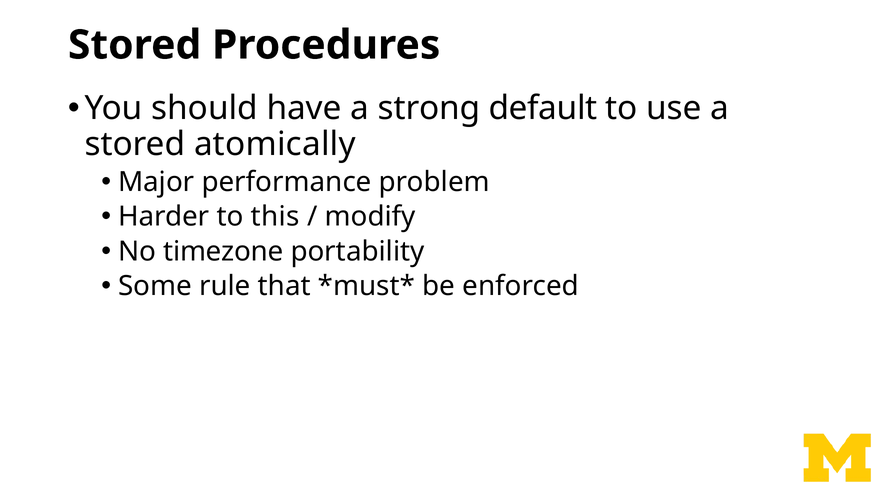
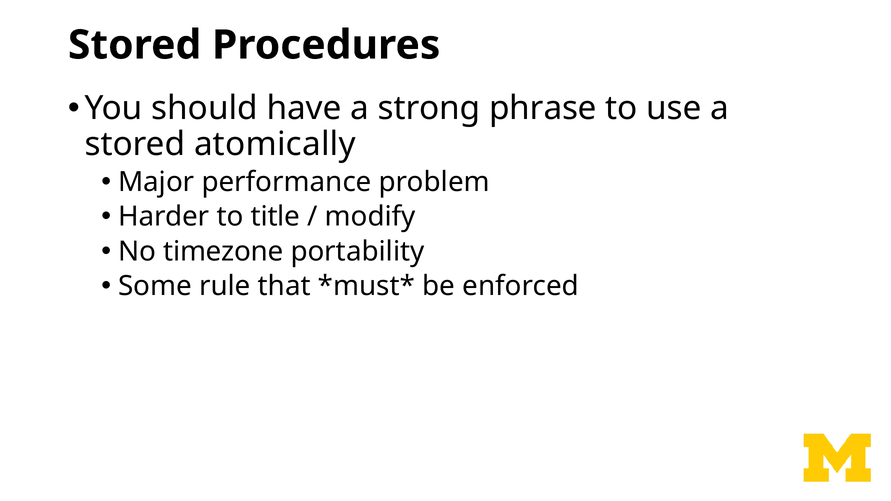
default: default -> phrase (543, 108)
this: this -> title (275, 217)
